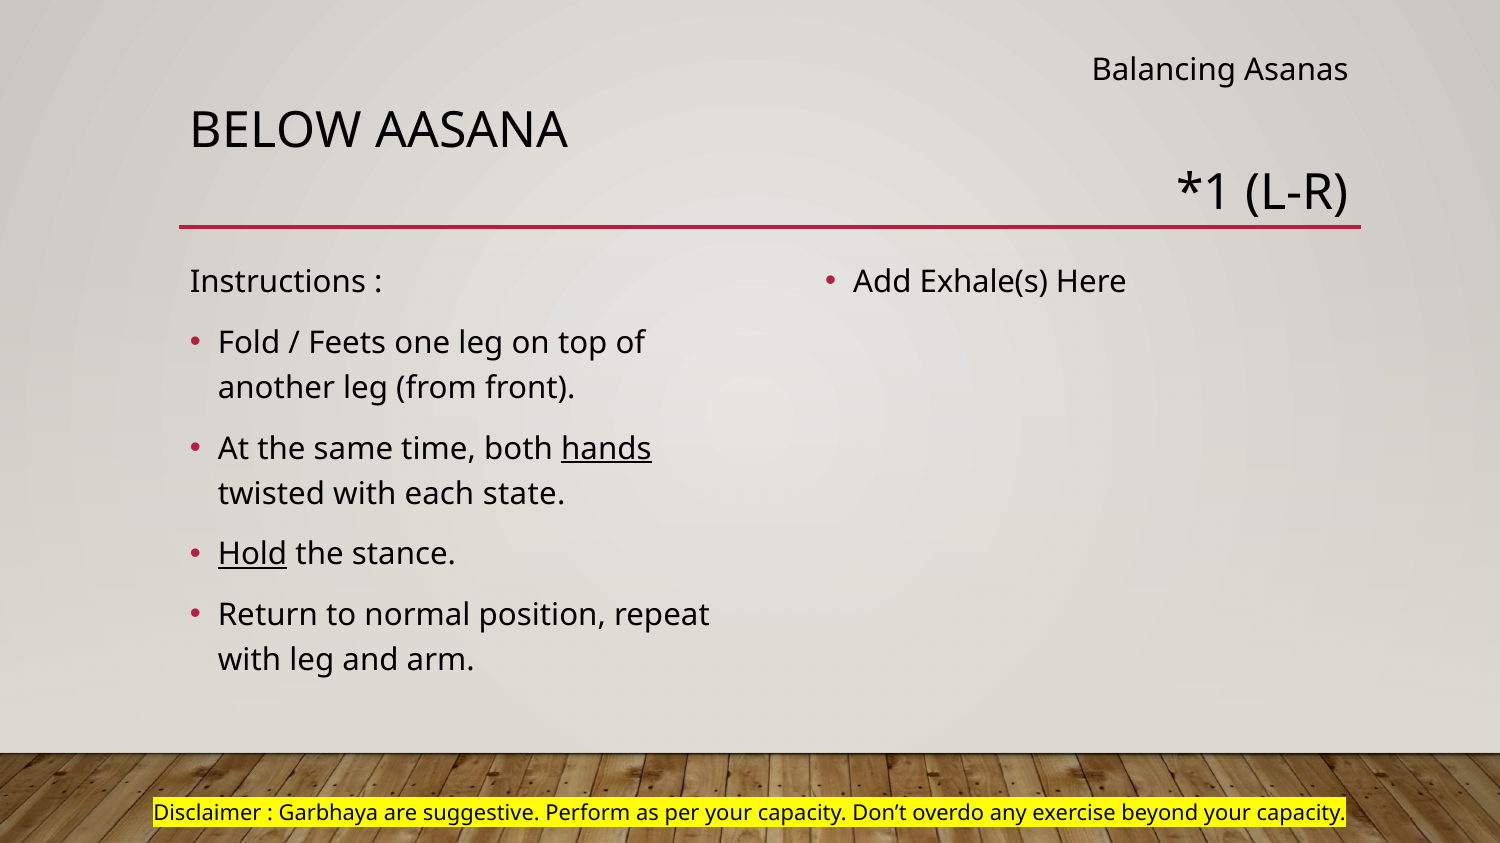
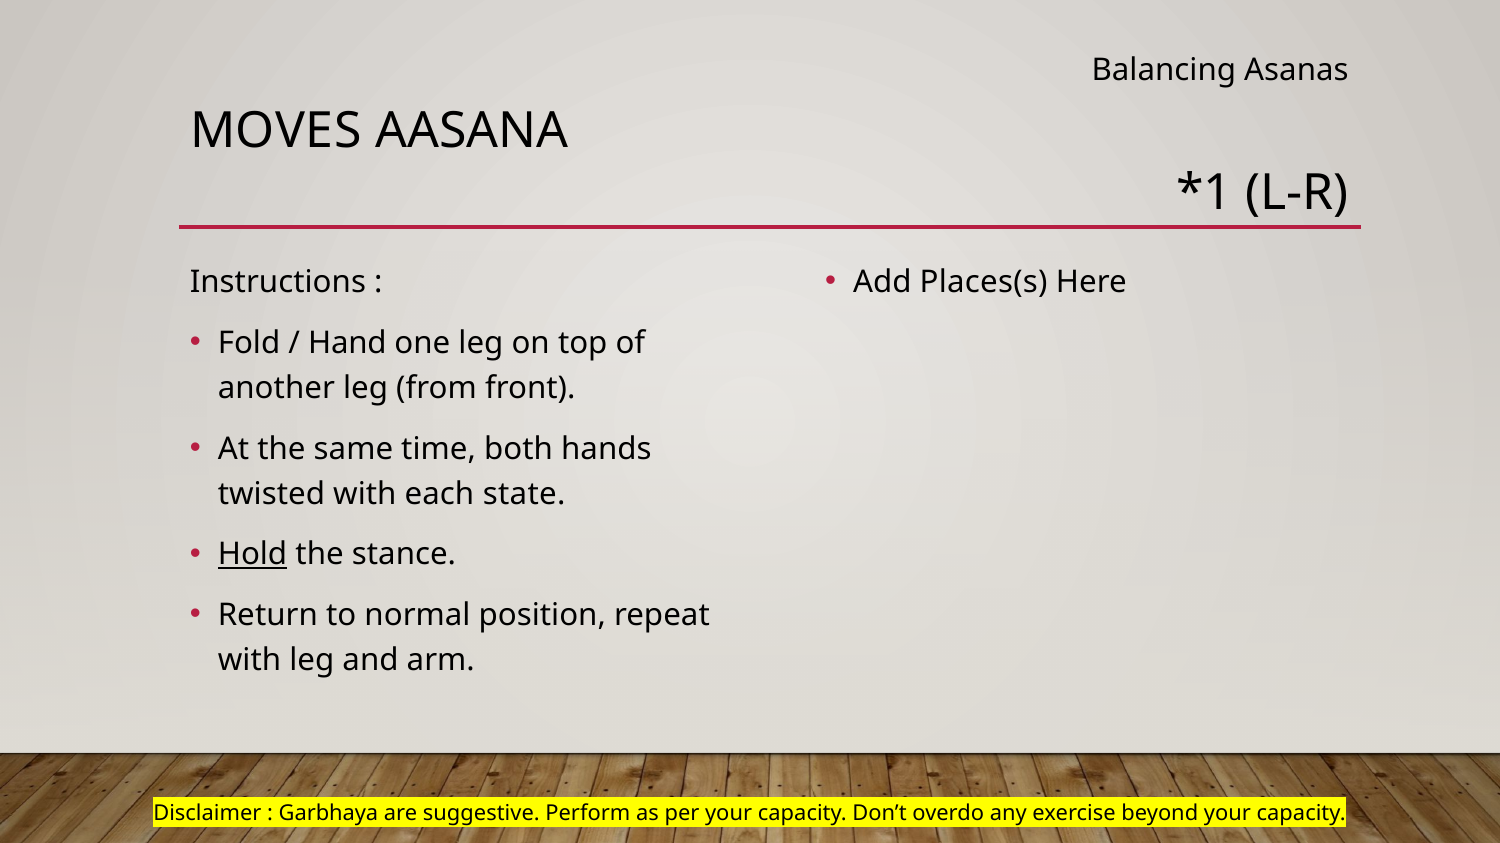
BELOW: BELOW -> MOVES (276, 131)
Exhale(s: Exhale(s -> Places(s (984, 282)
Feets: Feets -> Hand (347, 344)
hands underline: present -> none (606, 449)
